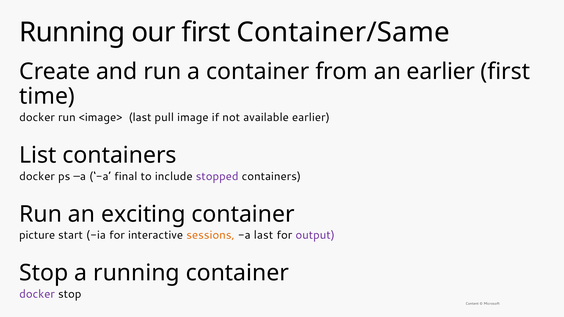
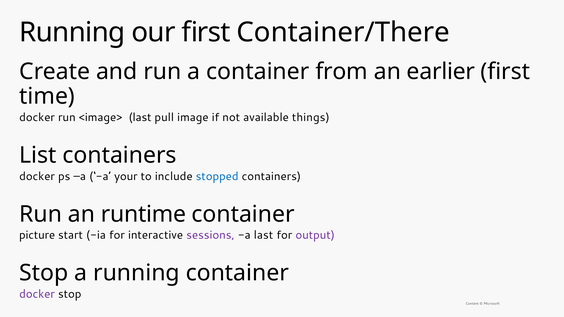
Container/Same: Container/Same -> Container/There (343, 32)
available earlier: earlier -> things (311, 117)
final: final -> your (126, 176)
stopped colour: purple -> blue (217, 176)
exciting: exciting -> runtime (143, 214)
sessions colour: orange -> purple (210, 235)
